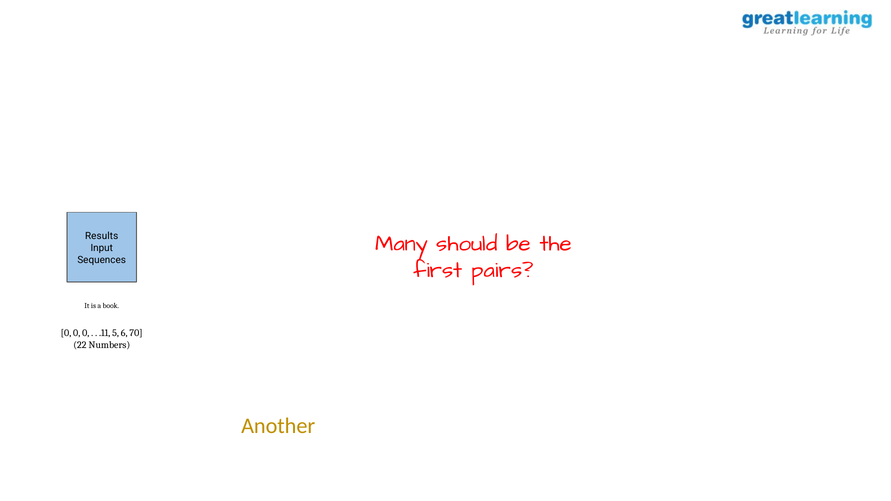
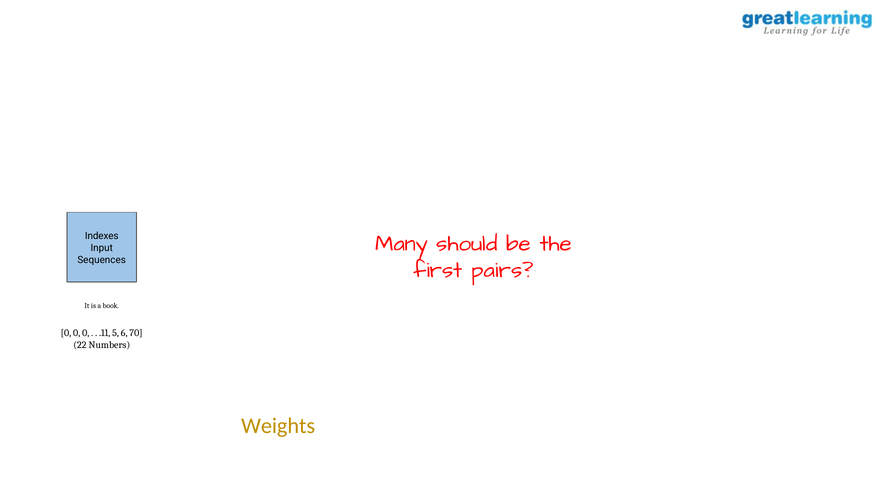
Results: Results -> Indexes (102, 236)
Another: Another -> Weights (278, 426)
